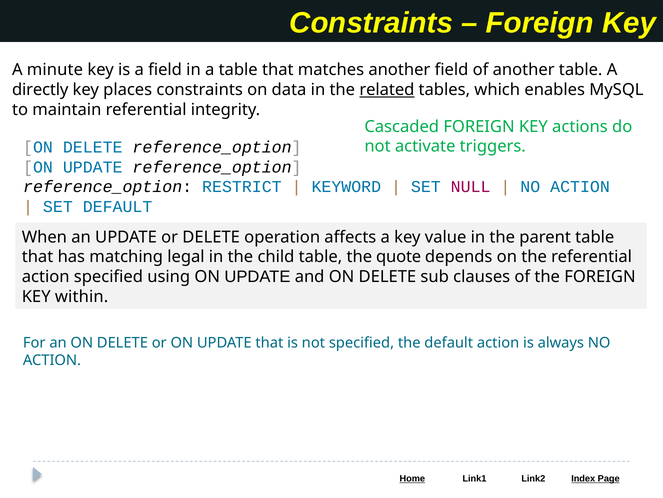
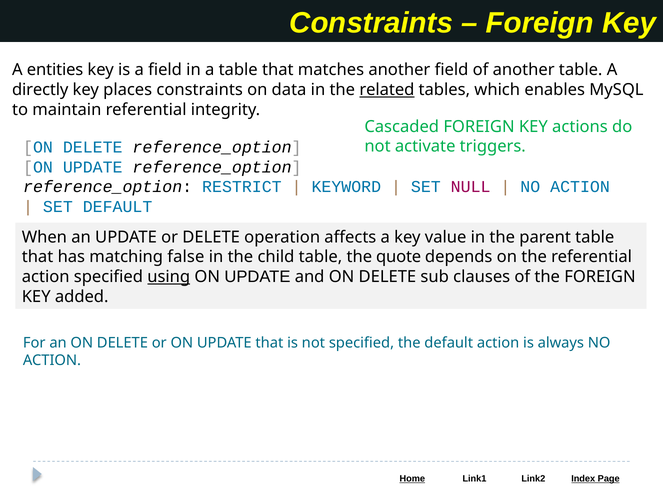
minute: minute -> entities (55, 70)
legal: legal -> false (186, 257)
using underline: none -> present (169, 276)
within: within -> added (82, 296)
